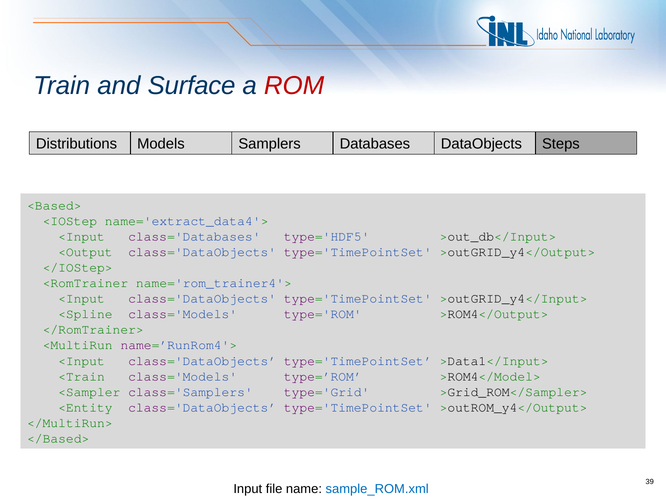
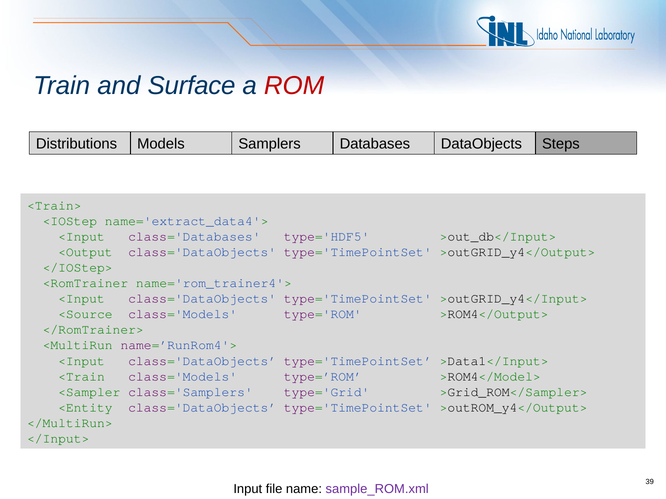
<Based>: <Based> -> <Train> (54, 206)
<Spline: <Spline -> <Source (85, 314)
</Based>: </Based> -> </Input> (58, 439)
sample_ROM.xml colour: blue -> purple (377, 489)
